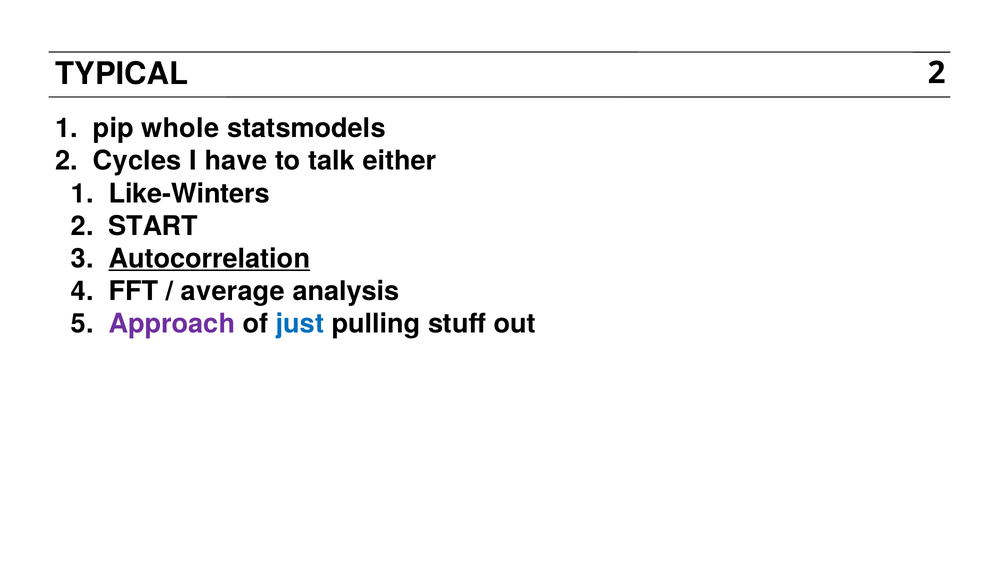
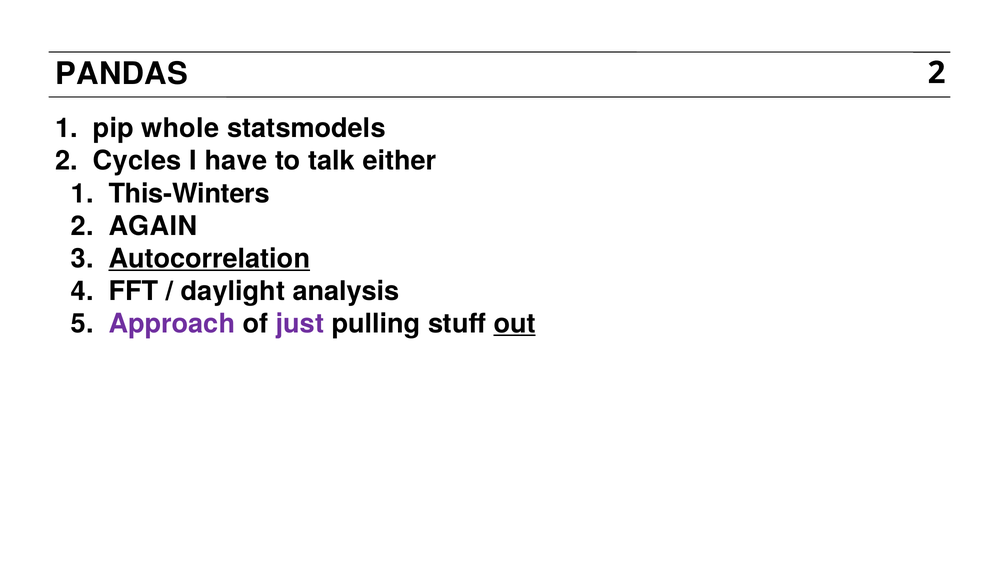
TYPICAL: TYPICAL -> PANDAS (122, 74)
Like-Winters: Like-Winters -> This-Winters (189, 194)
START: START -> AGAIN (153, 226)
average: average -> daylight (233, 291)
just colour: blue -> purple (300, 324)
out underline: none -> present (515, 324)
